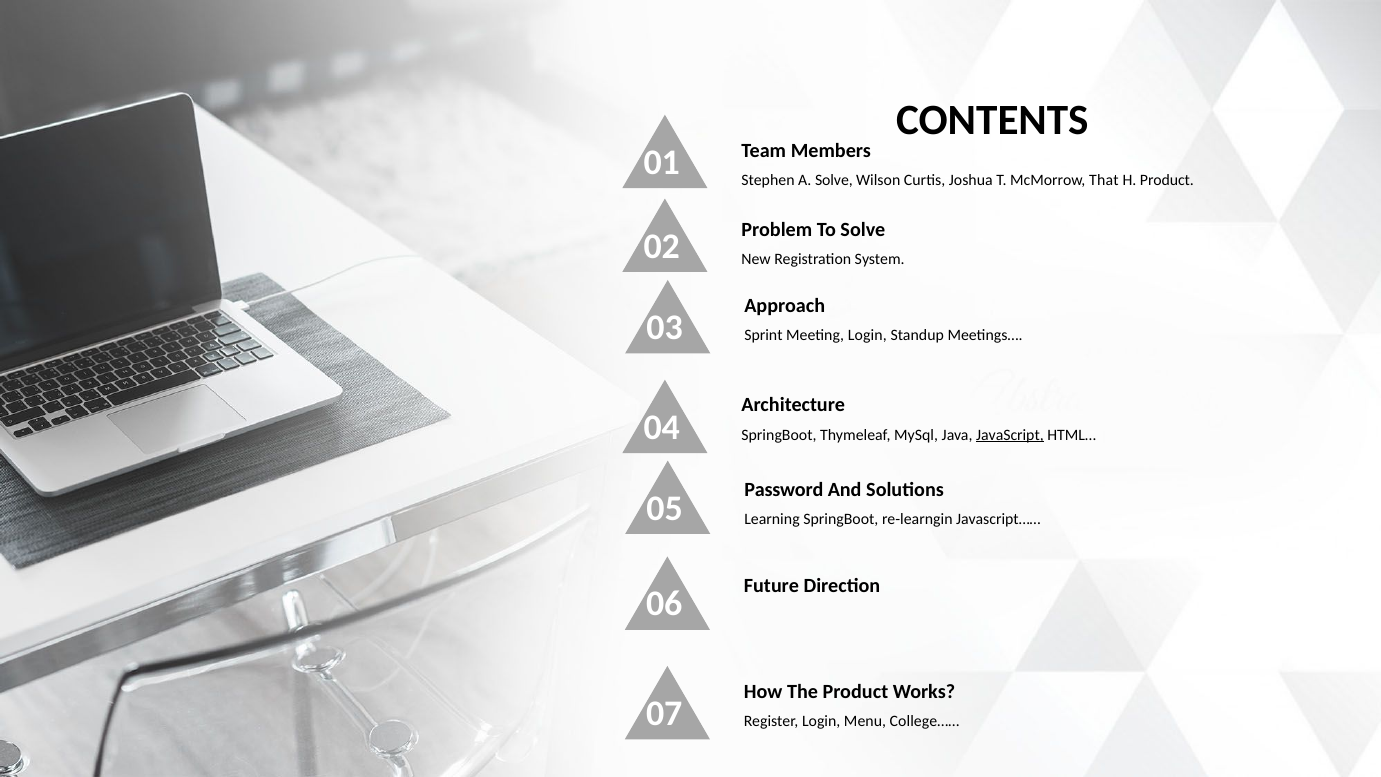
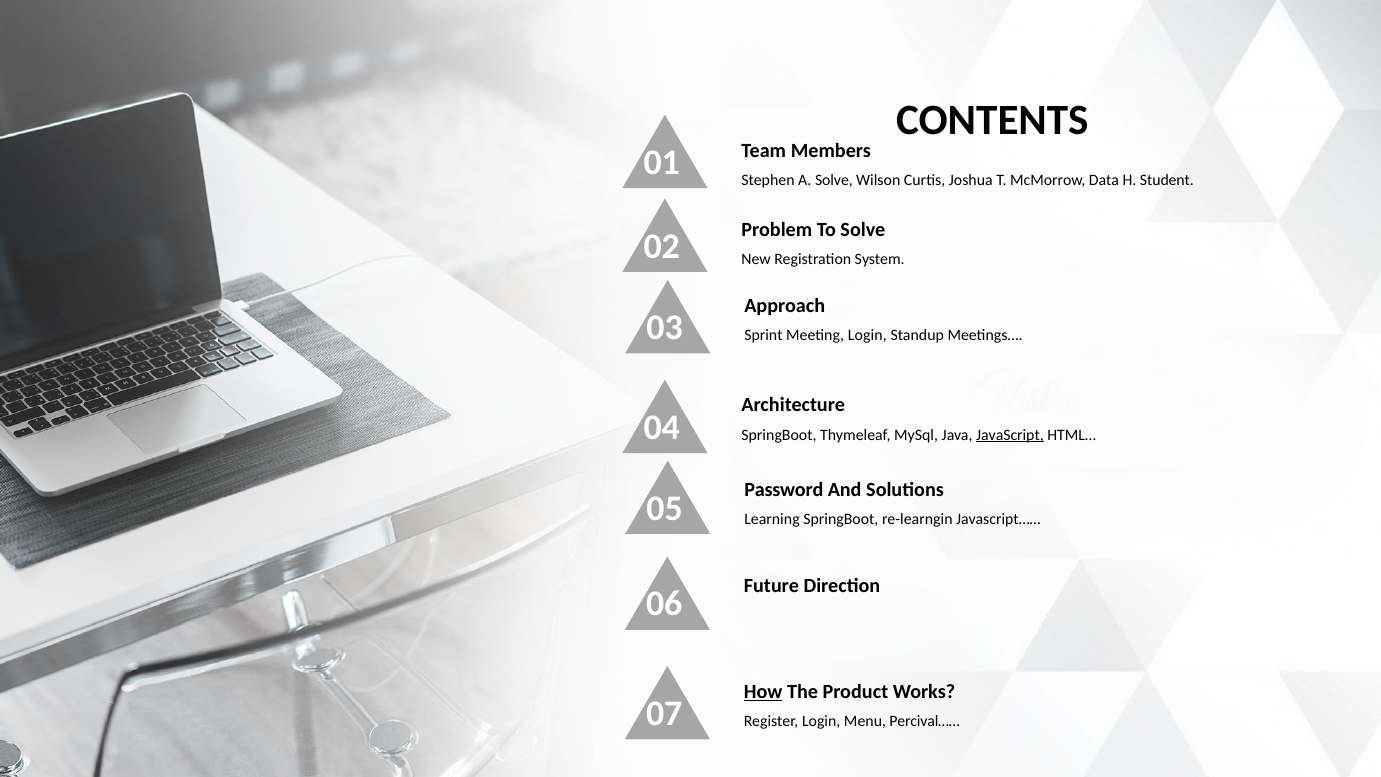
That: That -> Data (1104, 181)
H Product: Product -> Student (1167, 181)
How underline: none -> present (763, 692)
College……: College…… -> Percival…… (925, 721)
